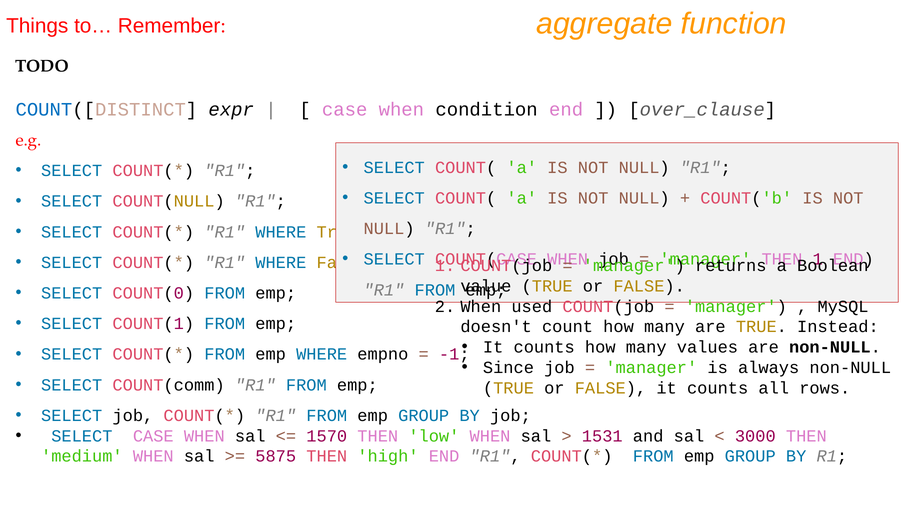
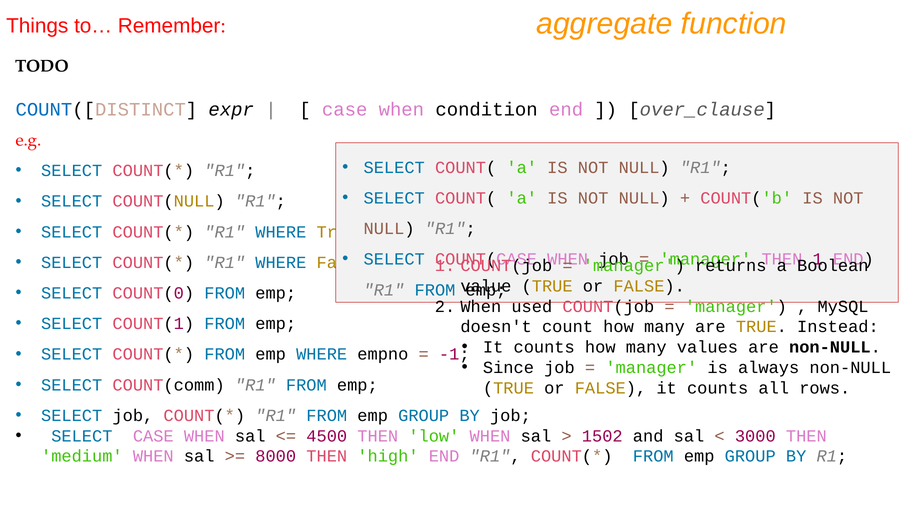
1570: 1570 -> 4500 (327, 436)
1531: 1531 -> 1502 (602, 436)
5875: 5875 -> 8000 (276, 456)
